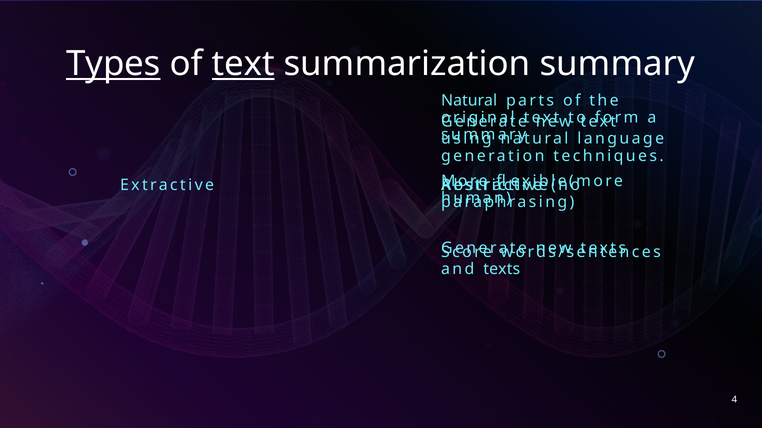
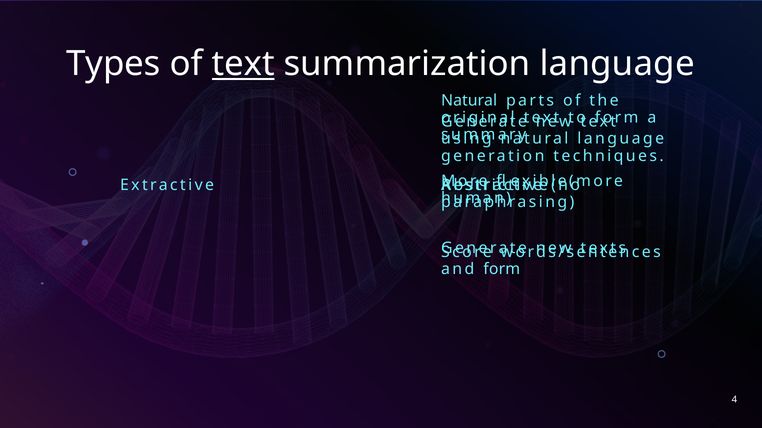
Types underline: present -> none (113, 64)
summarization summary: summary -> language (617, 64)
and texts: texts -> form (502, 270)
